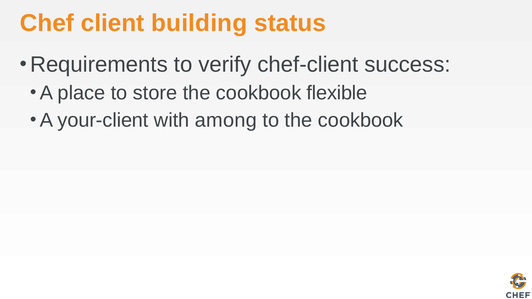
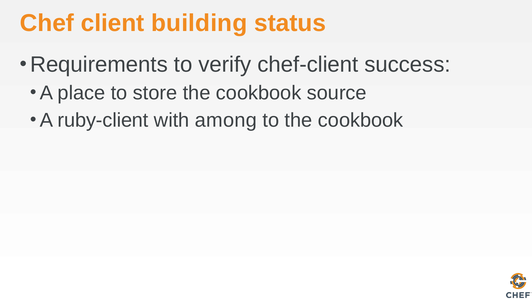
flexible: flexible -> source (337, 93)
your-client: your-client -> ruby-client (103, 120)
